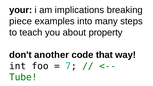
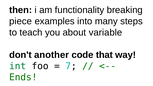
your: your -> then (21, 10)
implications: implications -> functionality (80, 10)
property: property -> variable (105, 32)
int colour: black -> green (18, 66)
Tube: Tube -> Ends (23, 77)
